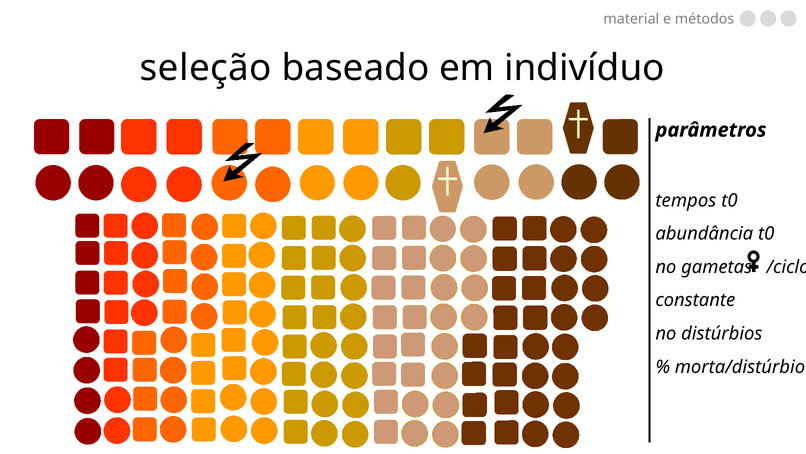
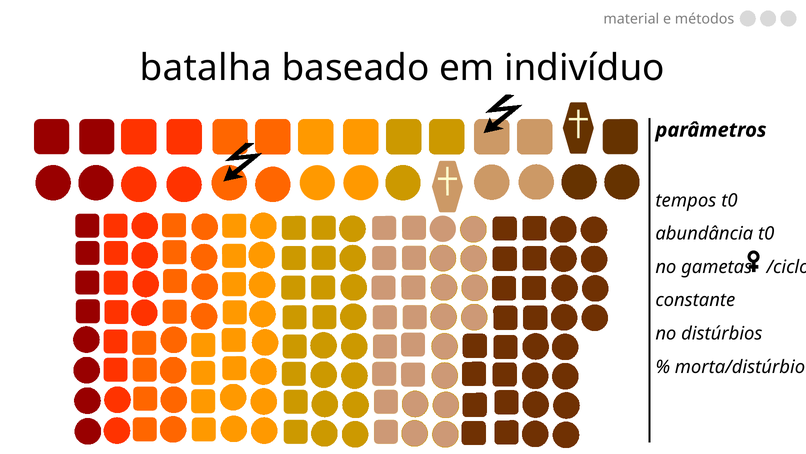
seleção: seleção -> batalha (206, 68)
